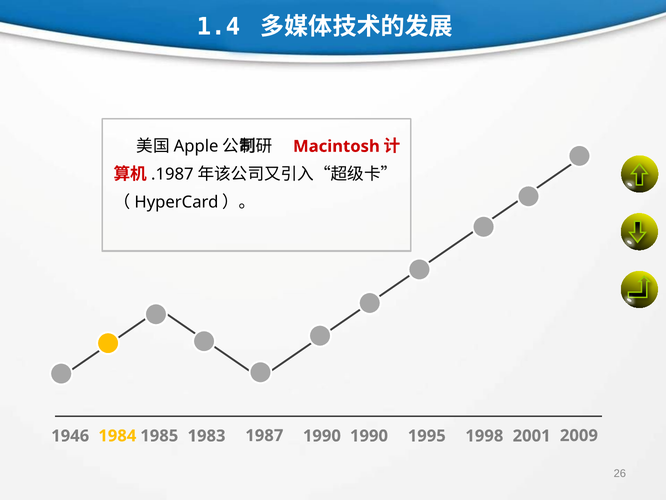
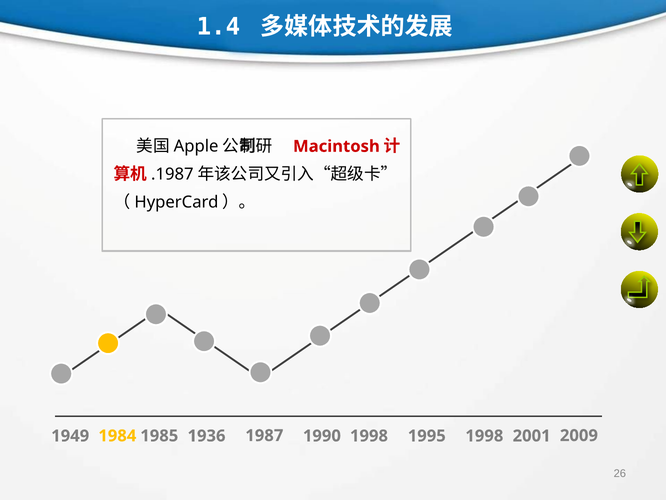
1946: 1946 -> 1949 (70, 436)
1983: 1983 -> 1936 (207, 436)
1990 1990: 1990 -> 1998 (369, 436)
